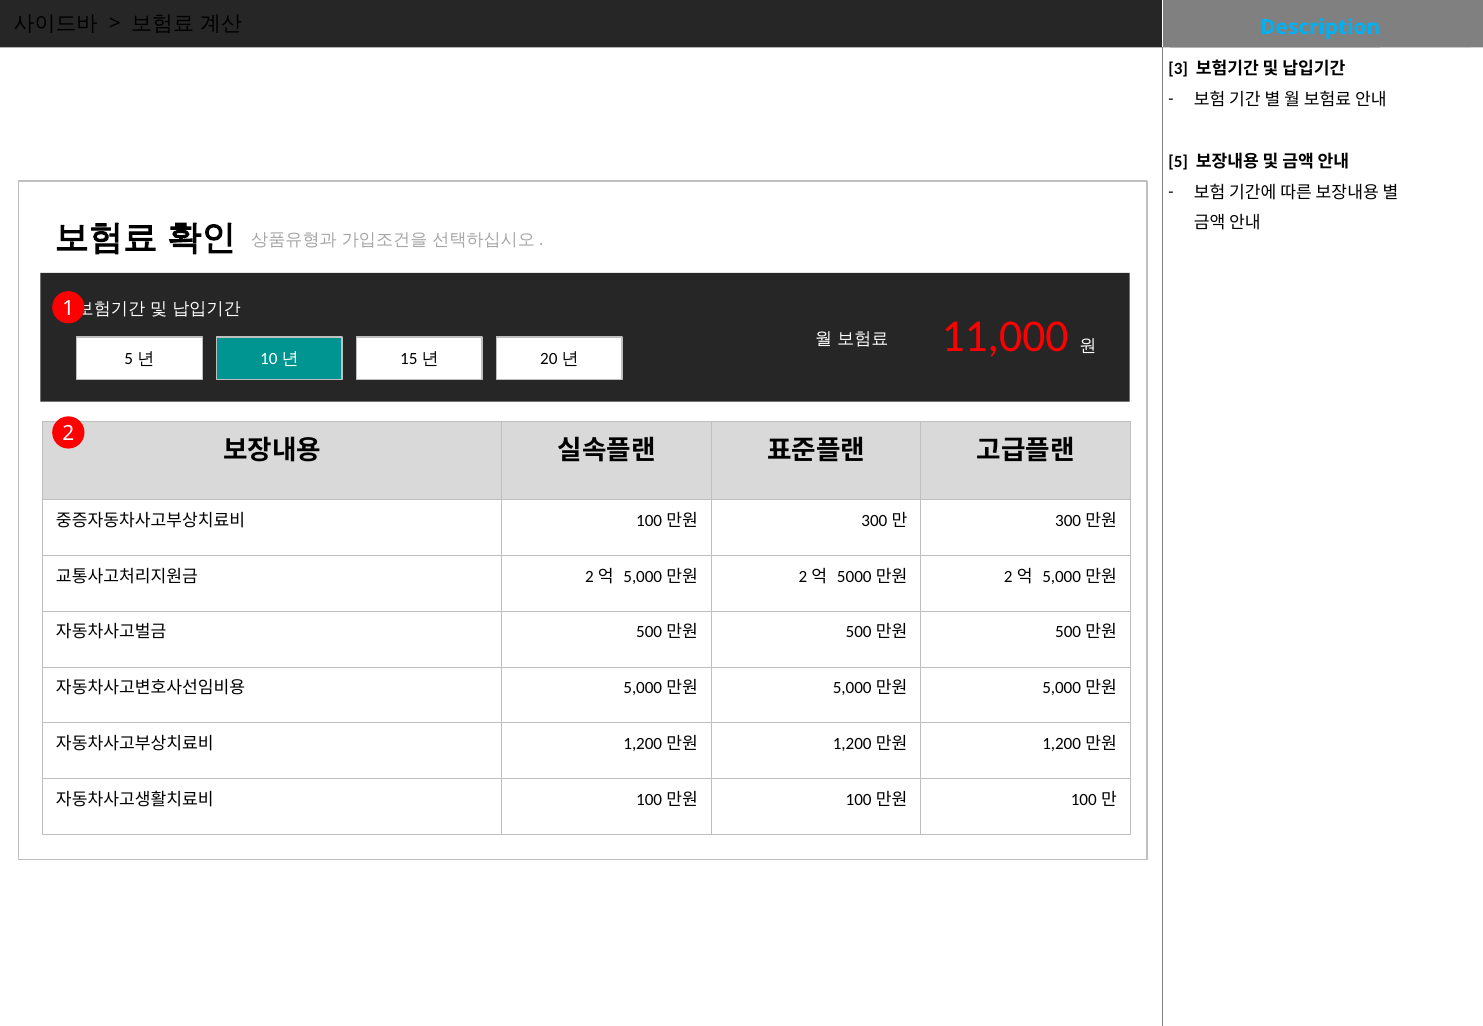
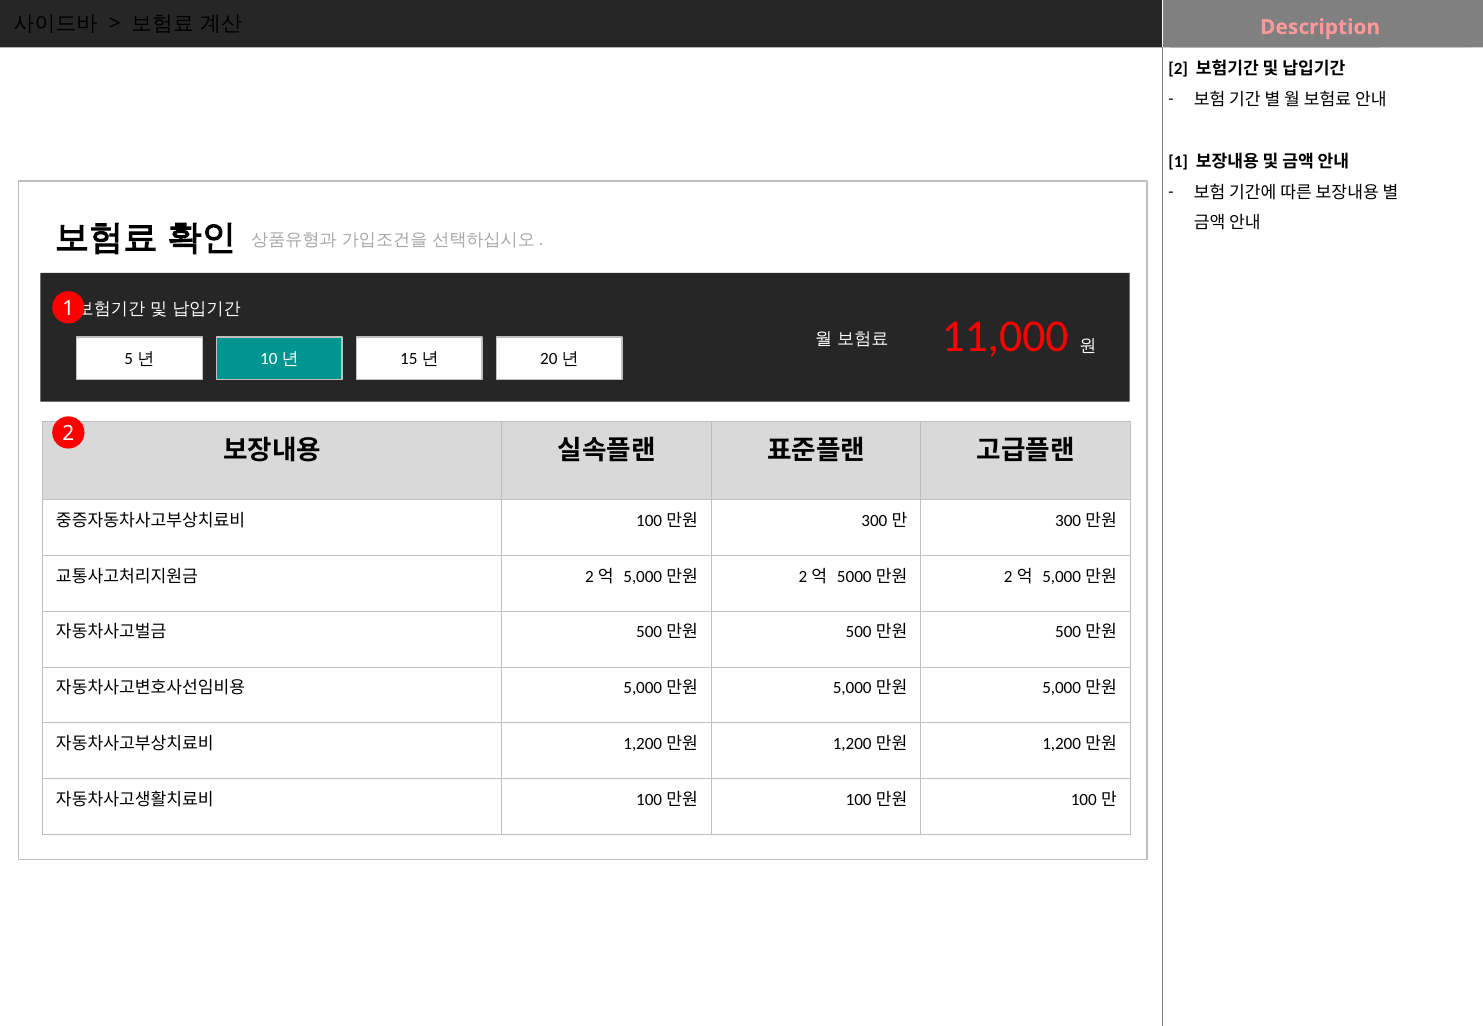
Description colour: light blue -> pink (1320, 27)
3: 3 -> 2 (1178, 69)
5: 5 -> 1 (1178, 162)
